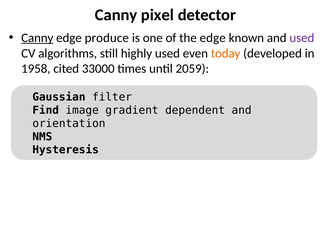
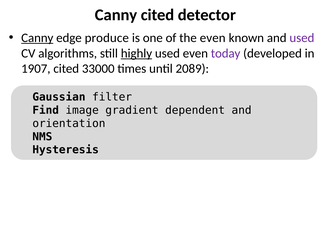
Canny pixel: pixel -> cited (158, 15)
the edge: edge -> even (213, 38)
highly underline: none -> present (136, 53)
today colour: orange -> purple (226, 53)
1958: 1958 -> 1907 (36, 69)
2059: 2059 -> 2089 (192, 69)
